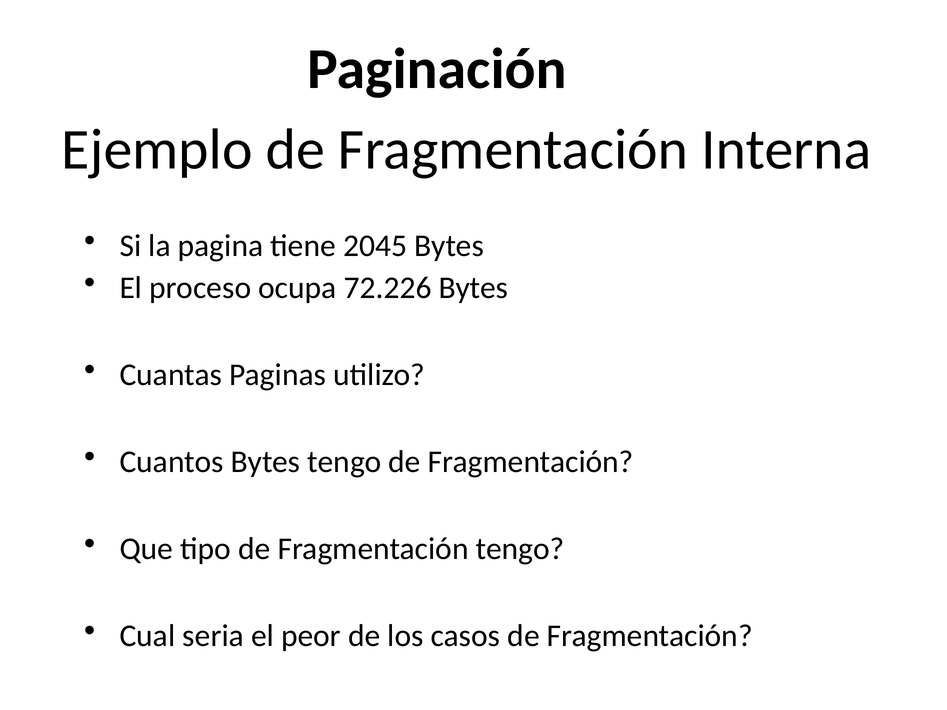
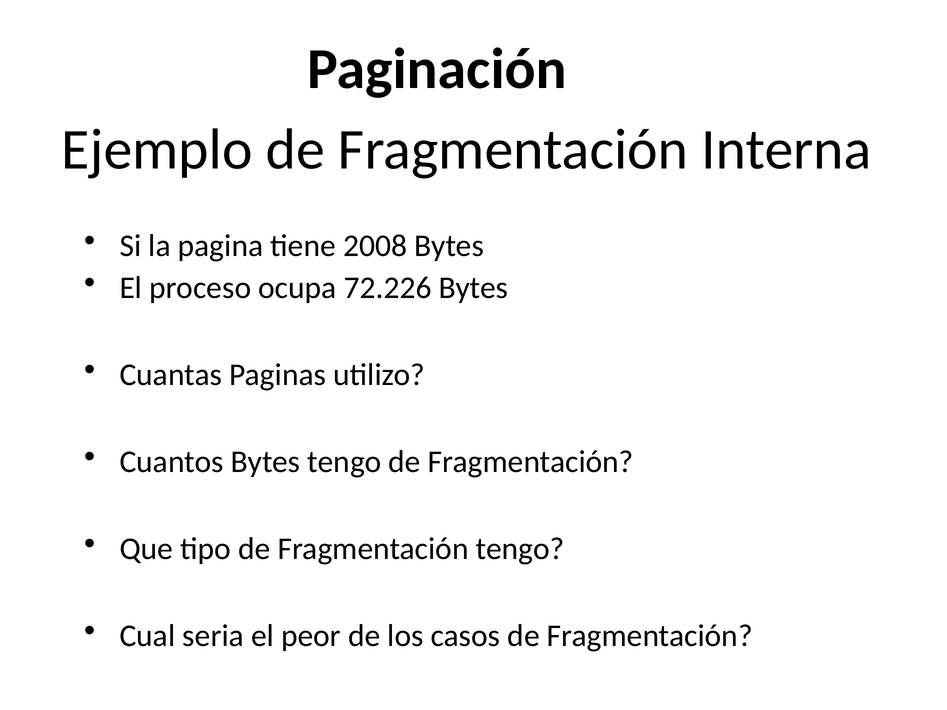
2045: 2045 -> 2008 (375, 246)
